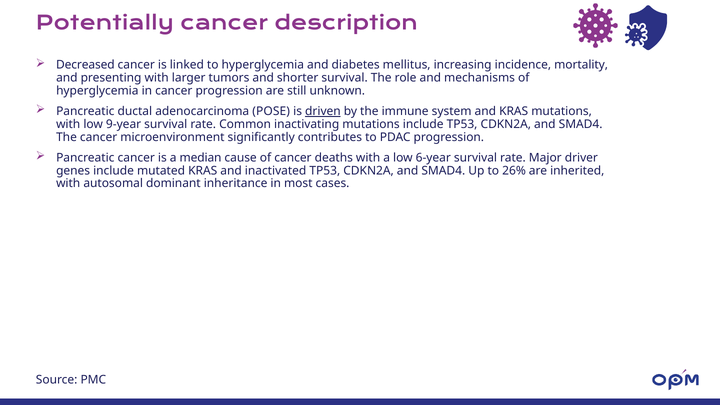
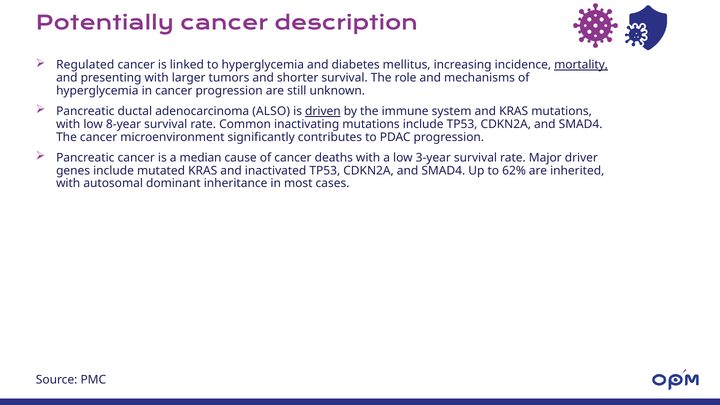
Decreased: Decreased -> Regulated (85, 65)
mortality underline: none -> present (581, 65)
POSE: POSE -> ALSO (271, 111)
9-year: 9-year -> 8-year (124, 124)
6-year: 6-year -> 3-year (433, 158)
26%: 26% -> 62% (514, 171)
